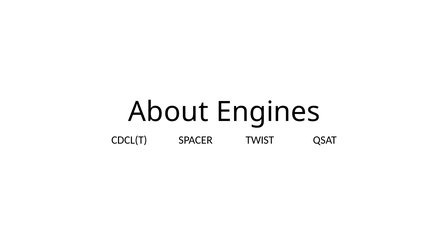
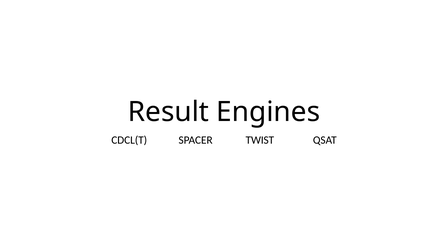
About: About -> Result (168, 112)
